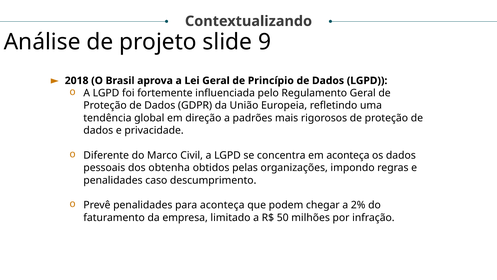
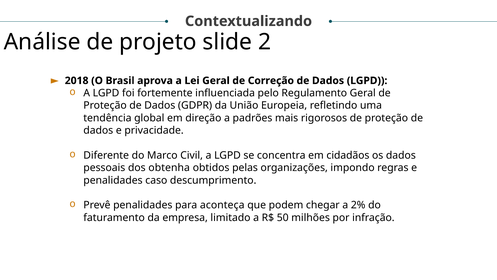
9: 9 -> 2 (265, 42)
Princípio: Princípio -> Correção (271, 81)
em aconteça: aconteça -> cidadãos (348, 155)
